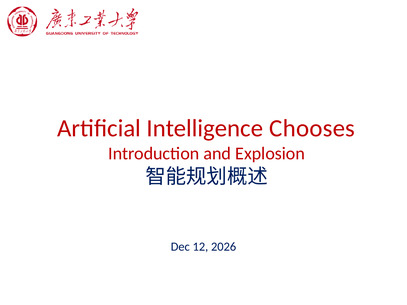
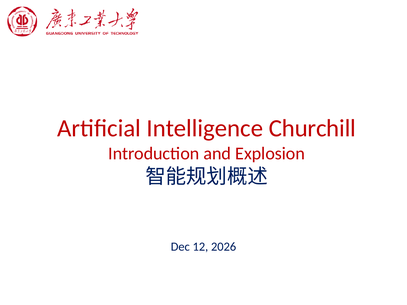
Chooses: Chooses -> Churchill (312, 128)
